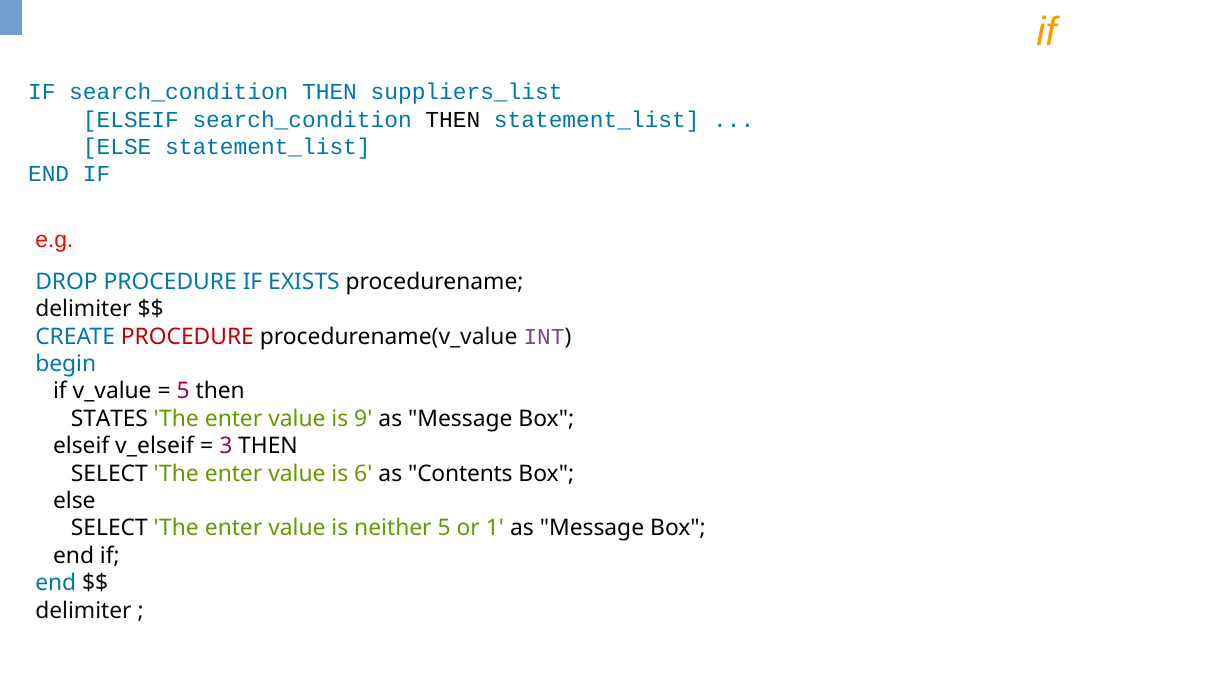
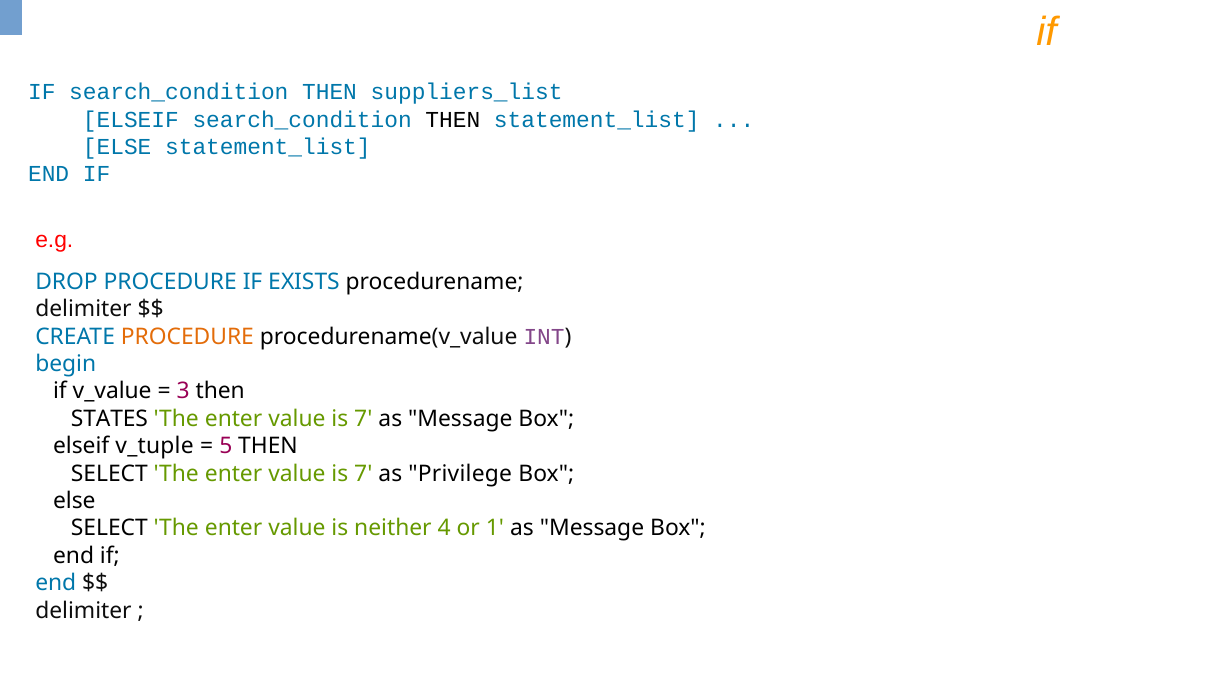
PROCEDURE colour: red -> orange (187, 337)
5: 5 -> 3 (183, 391)
9: 9 -> 7 (363, 419)
v_elseif: v_elseif -> v_tuple (155, 446)
3: 3 -> 5 (226, 446)
6: 6 -> 7 (363, 474)
Contents: Contents -> Privilege (460, 474)
neither 5: 5 -> 4 (444, 528)
